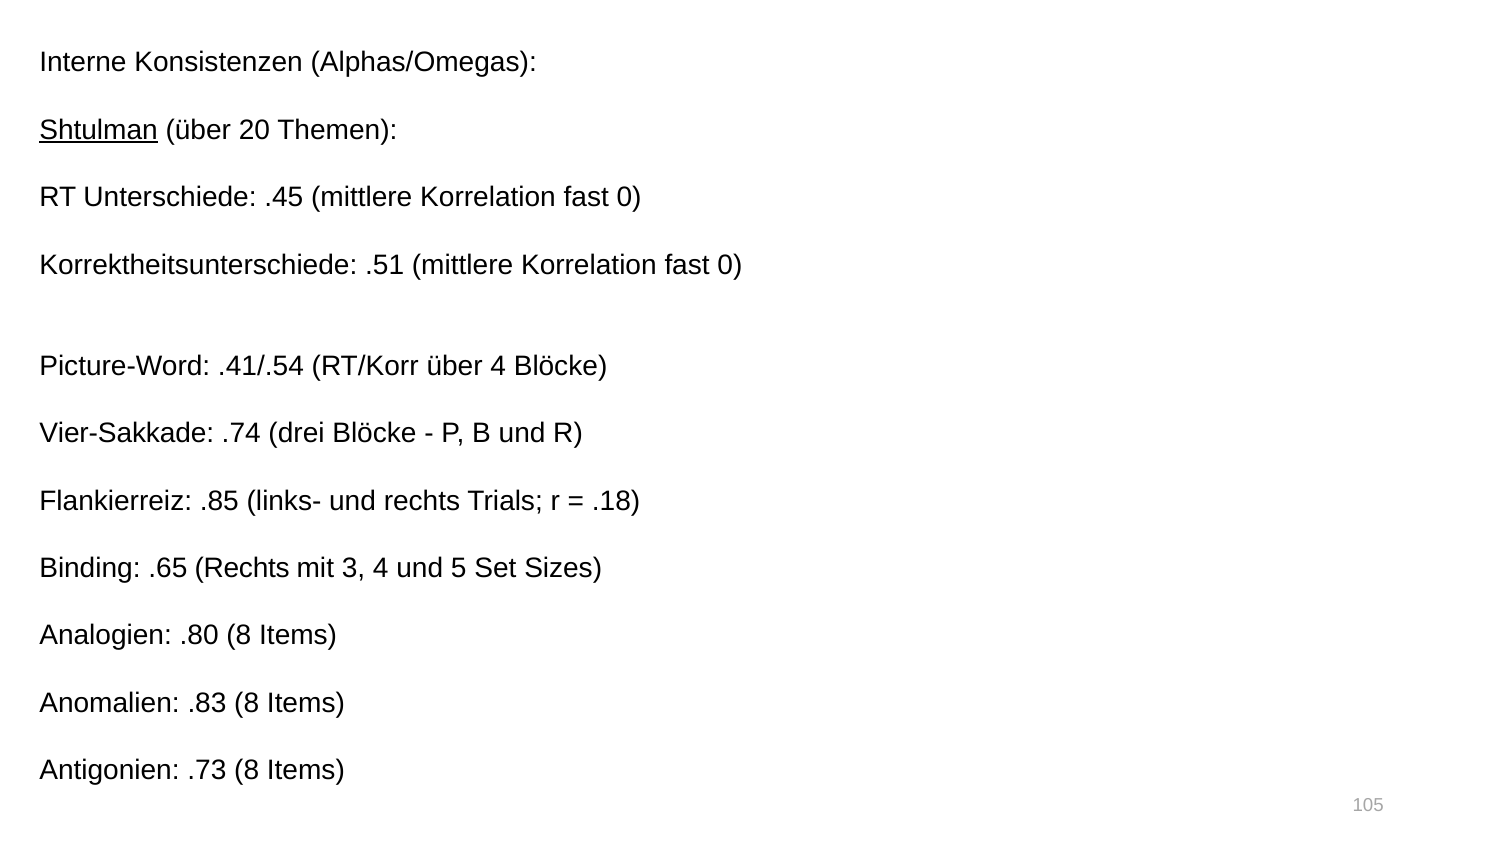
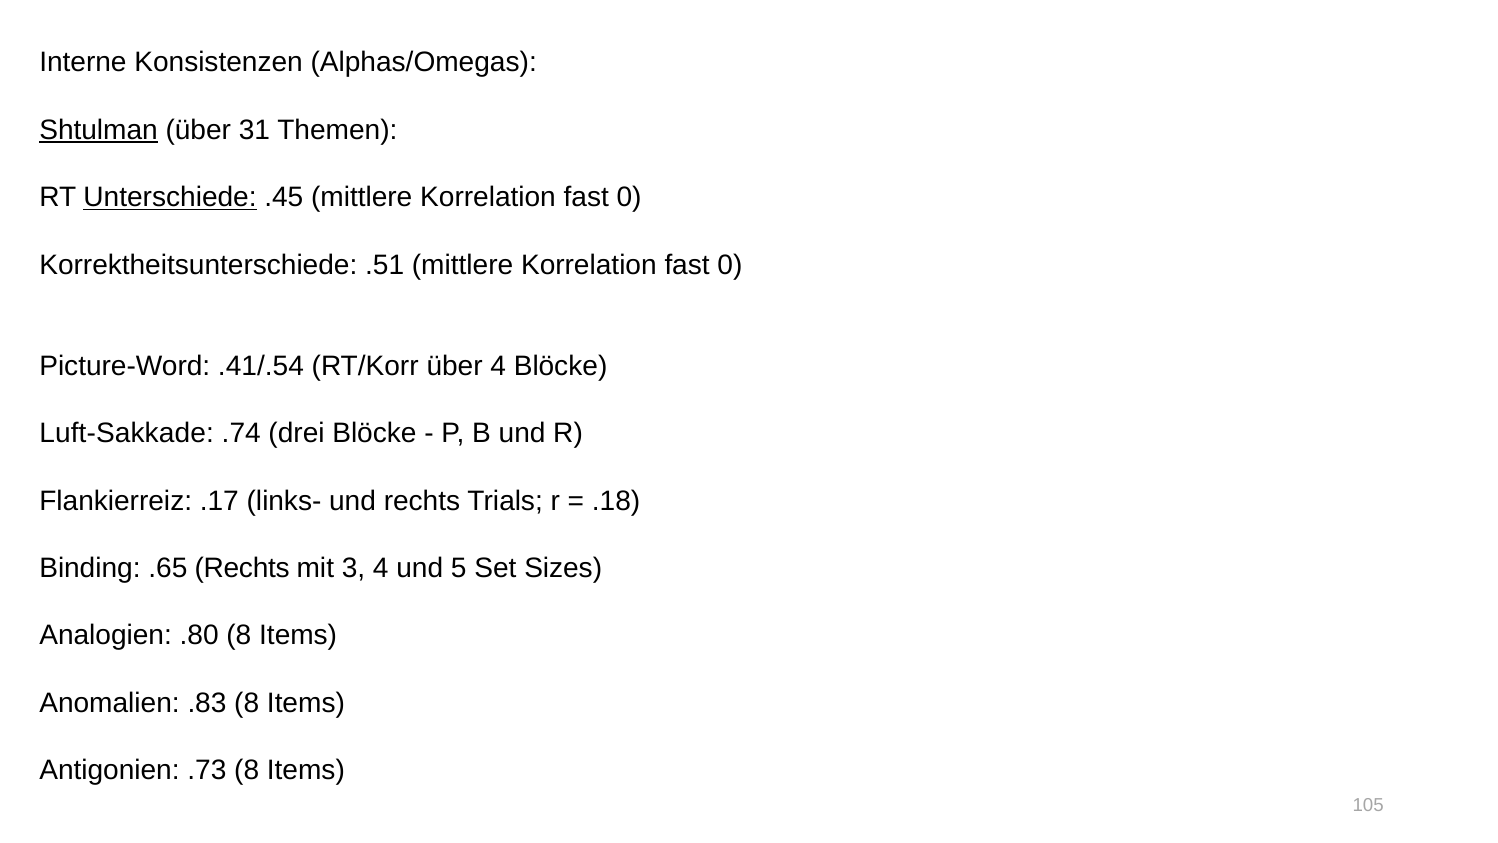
20: 20 -> 31 (254, 130)
Unterschiede underline: none -> present (170, 197)
Vier-Sakkade: Vier-Sakkade -> Luft-Sakkade (127, 433)
.85: .85 -> .17 (219, 501)
